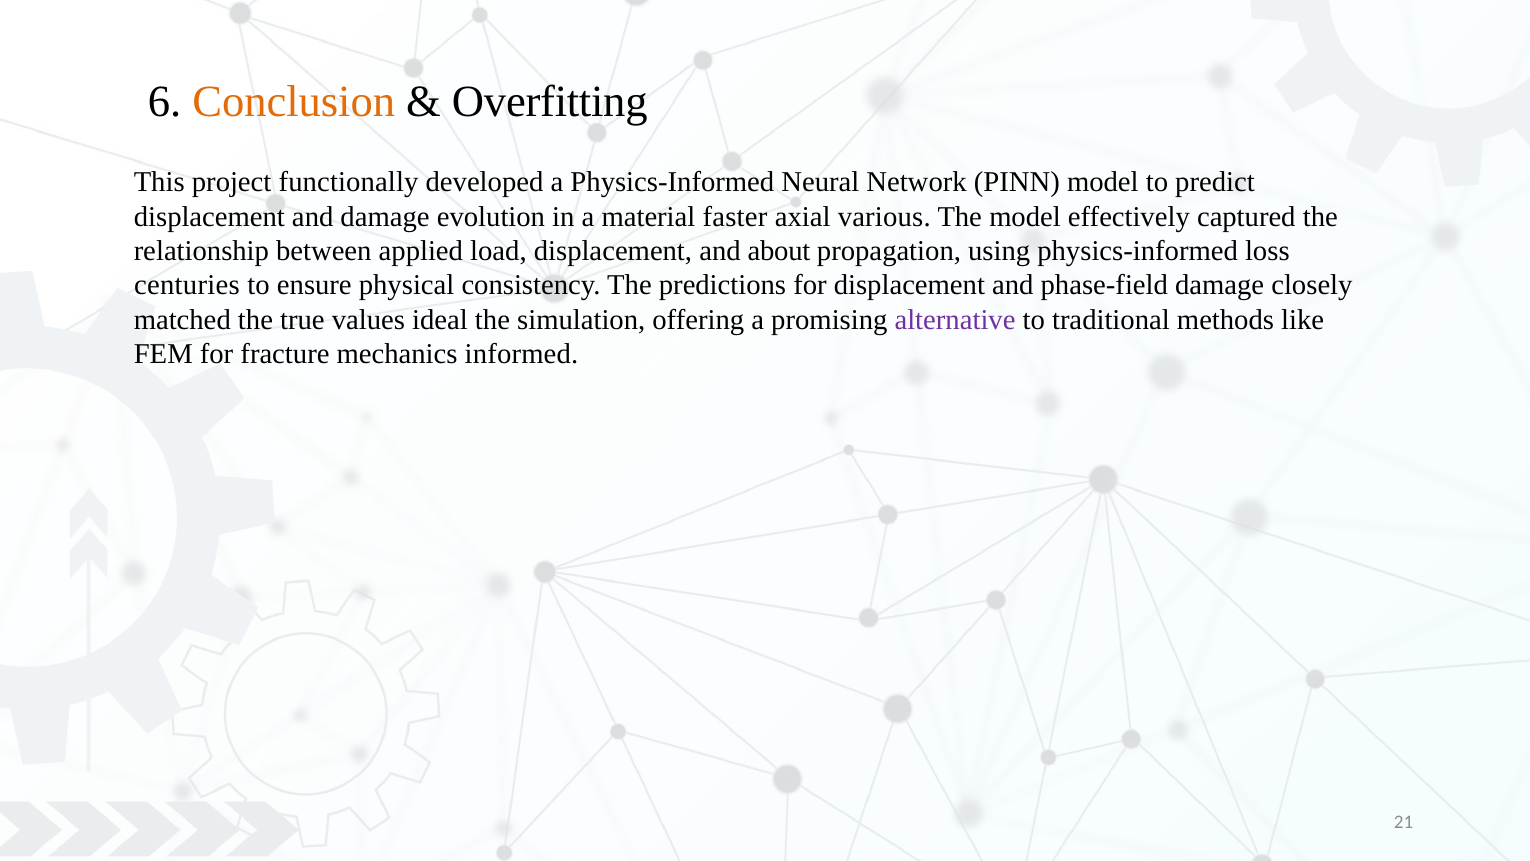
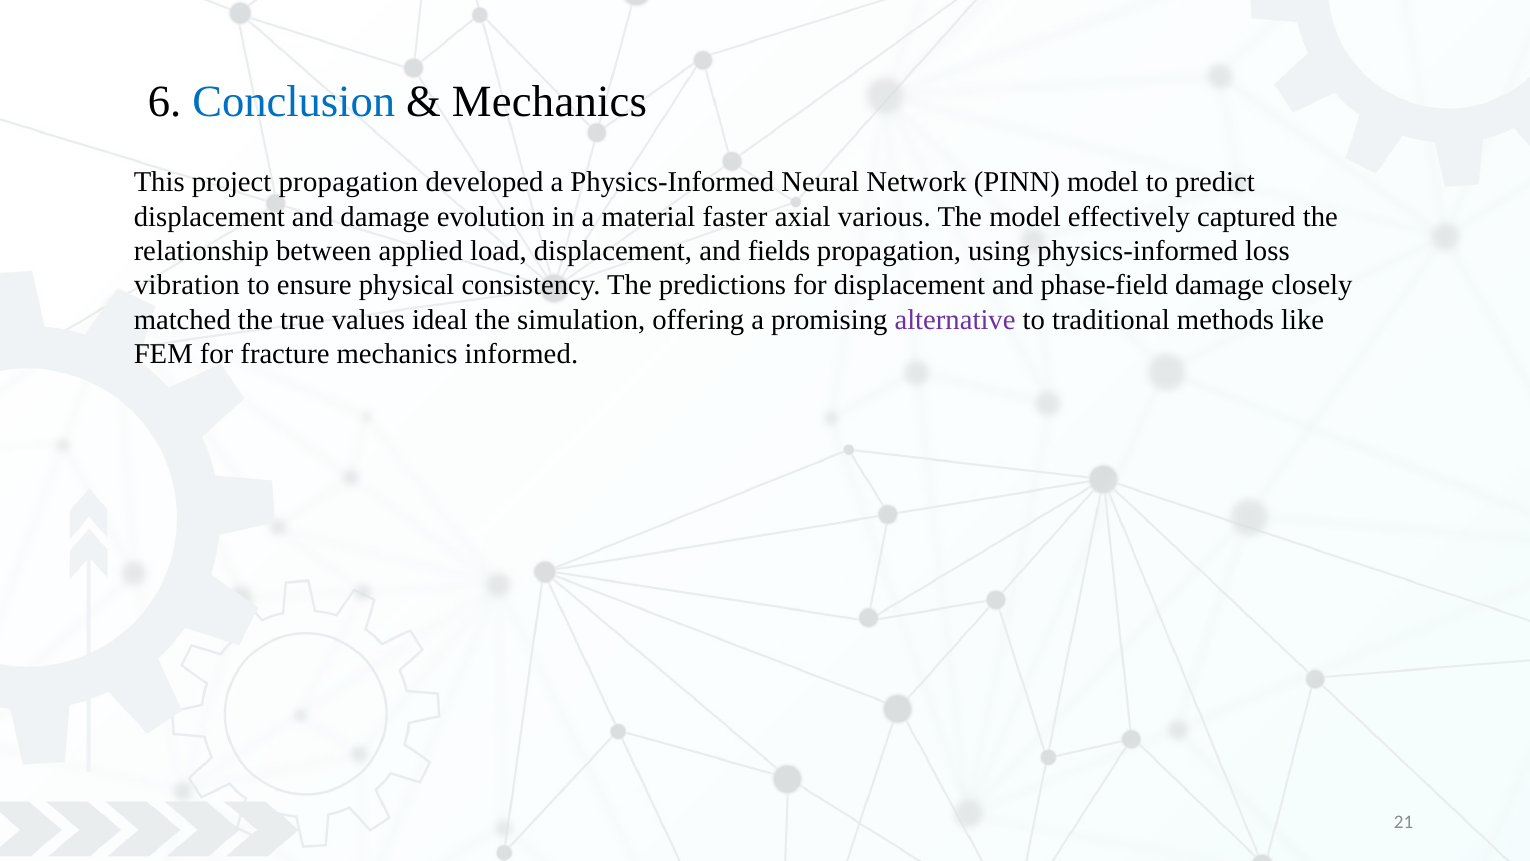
Conclusion colour: orange -> blue (294, 101)
Overfitting: Overfitting -> Mechanics (550, 101)
project functionally: functionally -> propagation (348, 182)
about: about -> fields (779, 251)
centuries: centuries -> vibration (187, 285)
